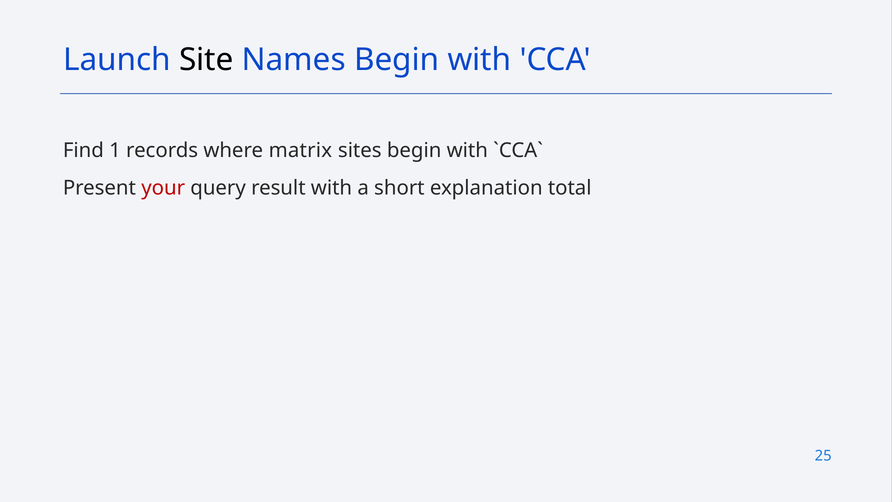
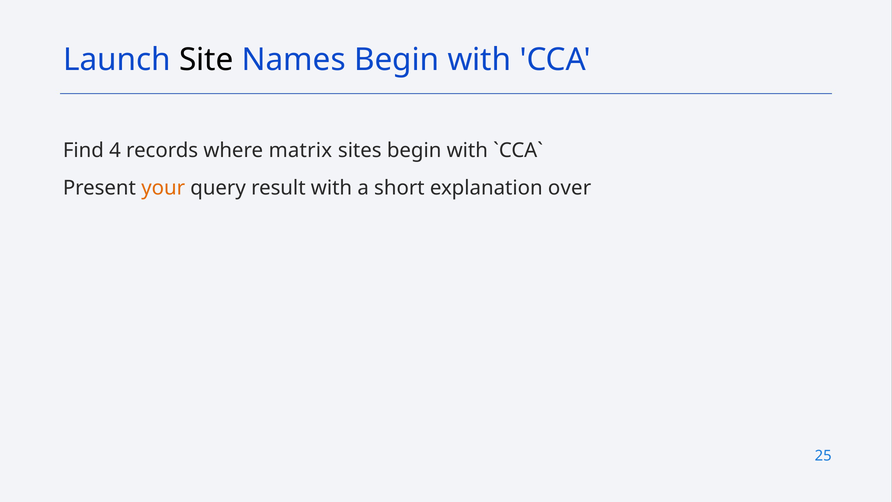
1: 1 -> 4 (115, 151)
your colour: red -> orange (163, 188)
total: total -> over (570, 188)
